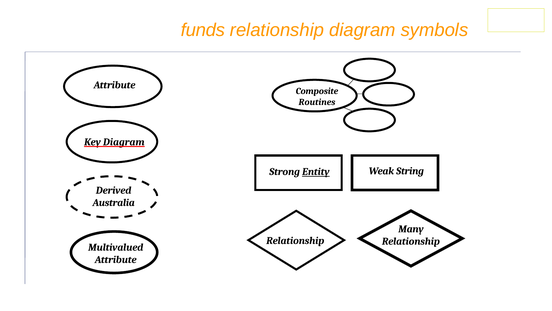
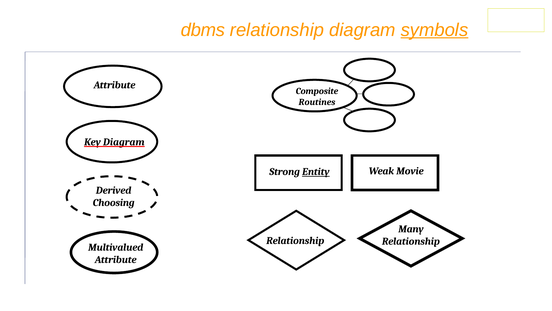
funds: funds -> dbms (203, 30)
symbols underline: none -> present (434, 30)
String: String -> Movie (410, 171)
Australia: Australia -> Choosing (114, 203)
